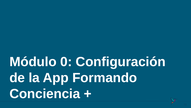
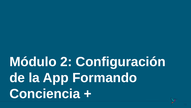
0: 0 -> 2 (66, 61)
